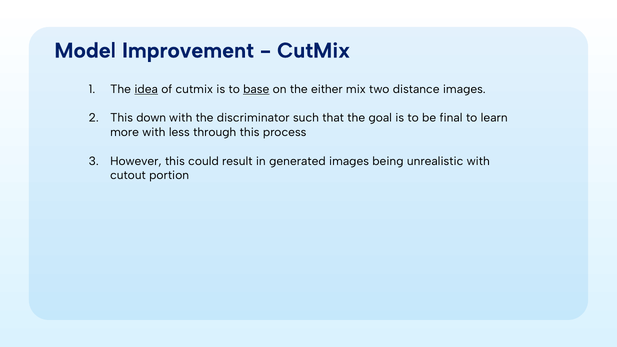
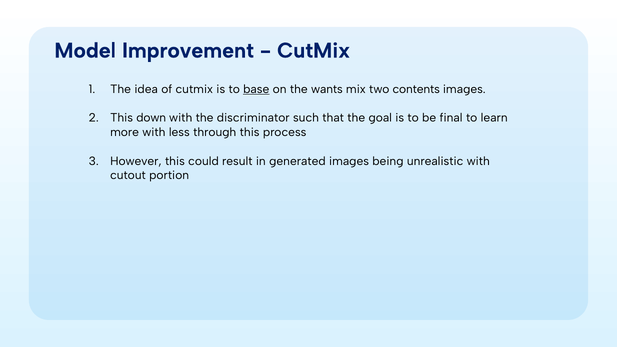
idea underline: present -> none (146, 89)
either: either -> wants (327, 89)
distance: distance -> contents (416, 89)
